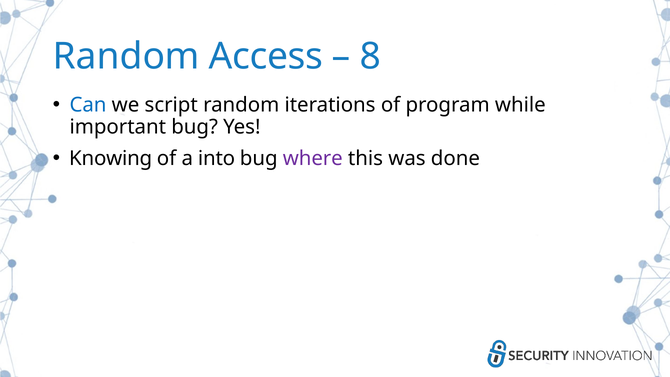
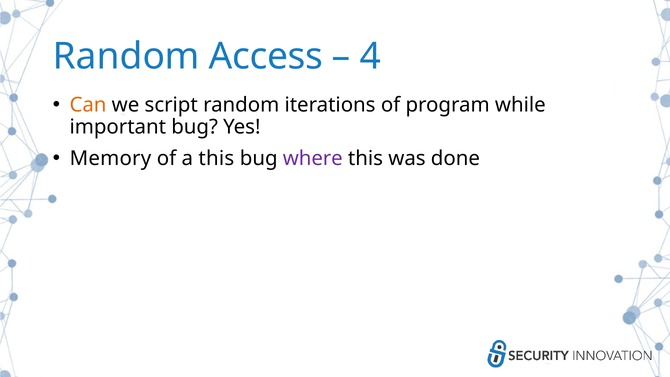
8: 8 -> 4 (371, 56)
Can colour: blue -> orange (88, 105)
Knowing: Knowing -> Memory (110, 158)
a into: into -> this (216, 158)
